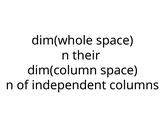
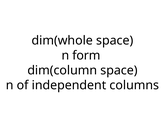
their: their -> form (86, 55)
